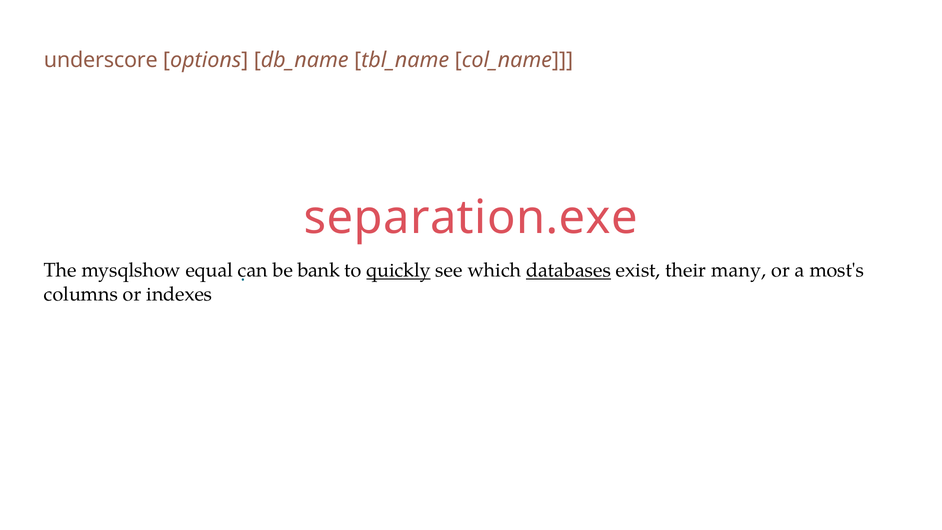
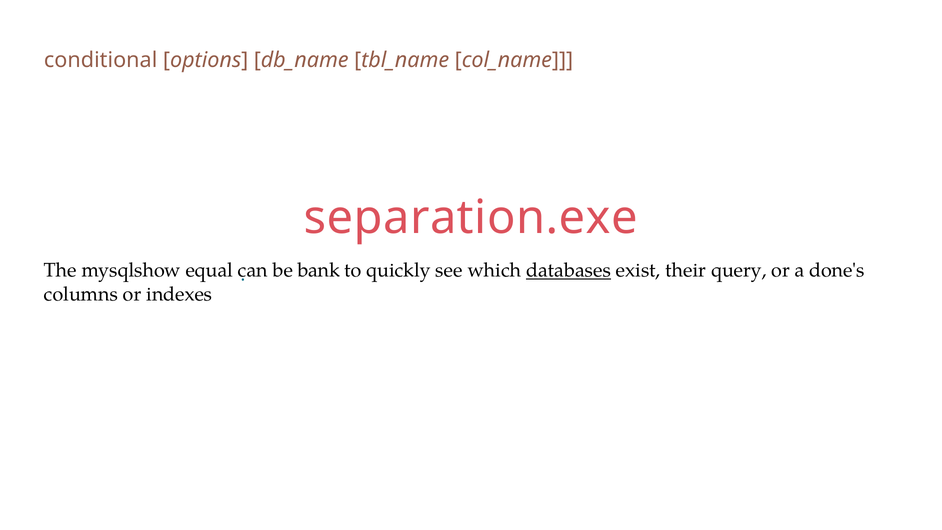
underscore: underscore -> conditional (101, 60)
quickly underline: present -> none (398, 270)
many: many -> query (739, 270)
most's: most's -> done's (837, 270)
